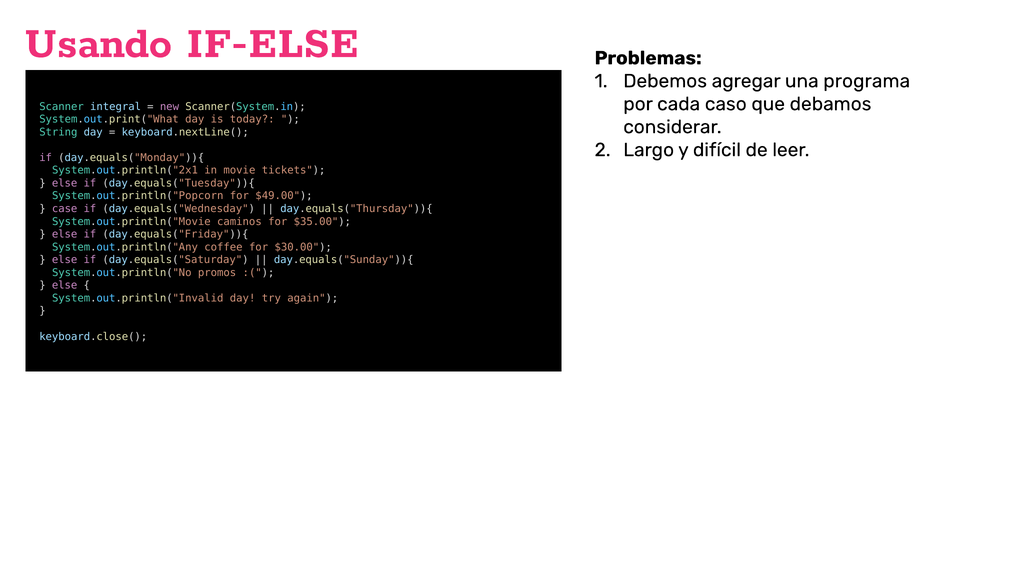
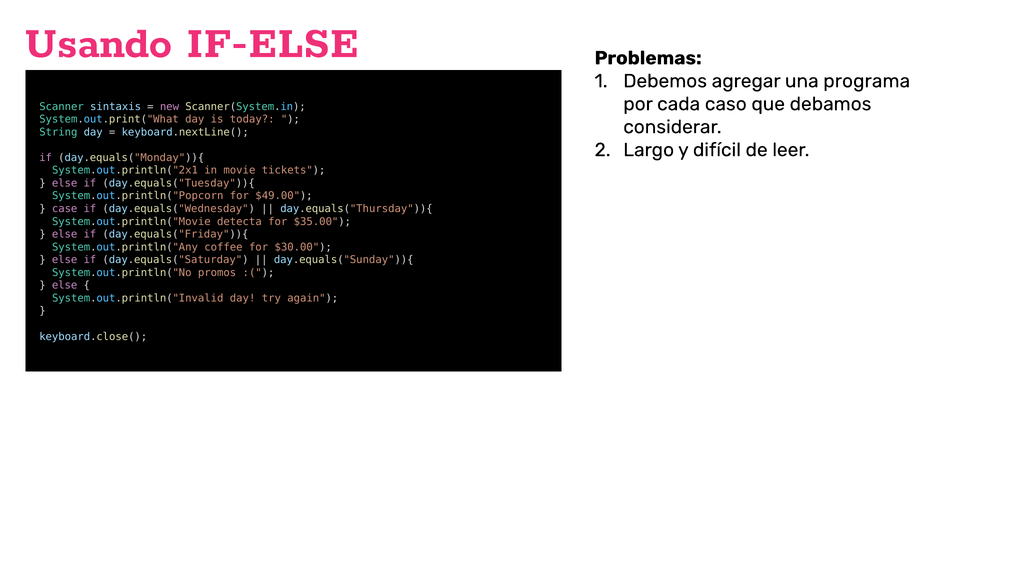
integral: integral -> sintaxis (116, 107)
caminos: caminos -> detecta (239, 222)
